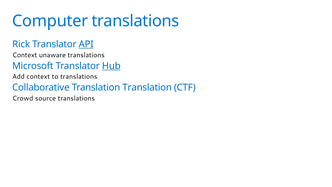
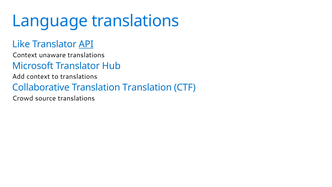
Computer: Computer -> Language (50, 21)
Rick: Rick -> Like (21, 44)
Hub underline: present -> none (111, 66)
